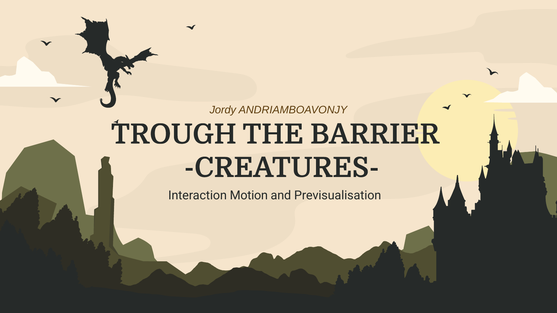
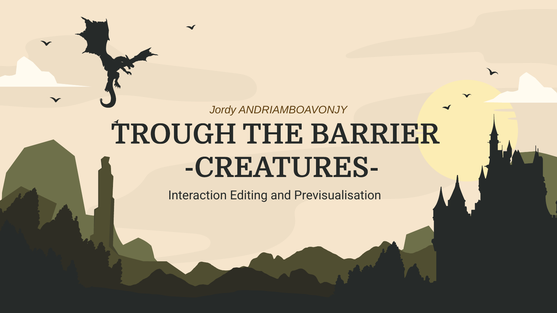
Motion: Motion -> Editing (249, 196)
